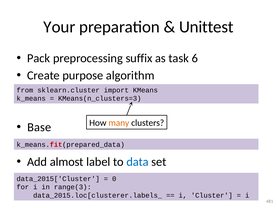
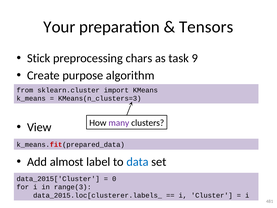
Unittest: Unittest -> Tensors (206, 27)
Pack: Pack -> Stick (39, 58)
suffix: suffix -> chars (139, 58)
6: 6 -> 9 (195, 58)
many colour: orange -> purple (119, 123)
Base: Base -> View (39, 127)
